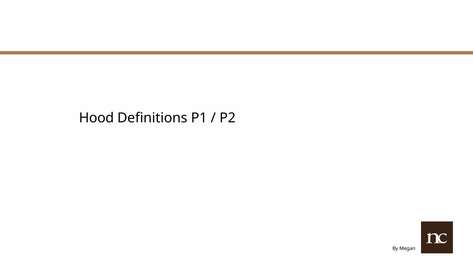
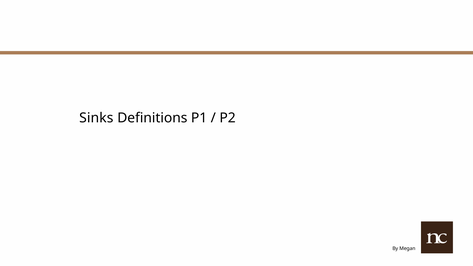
Hood: Hood -> Sinks (96, 118)
